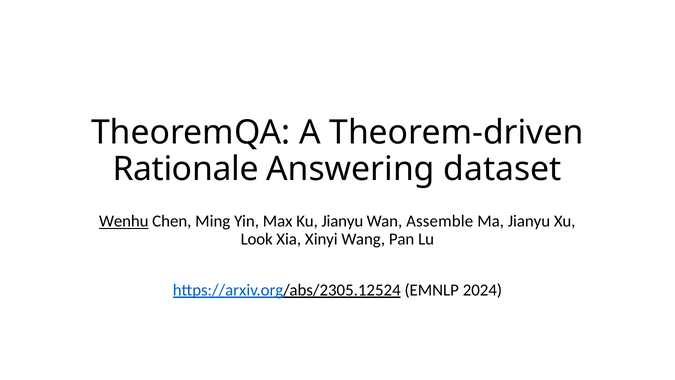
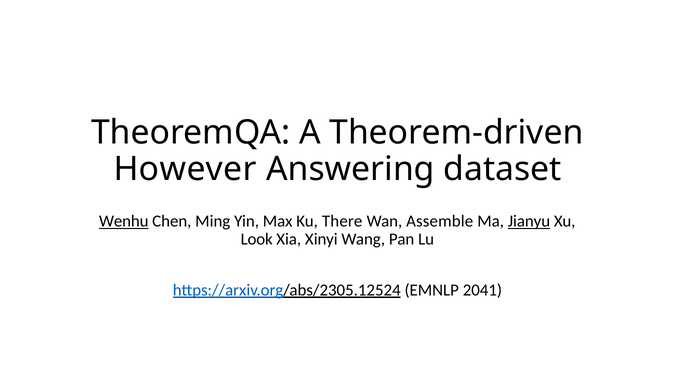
Rationale: Rationale -> However (185, 169)
Ku Jianyu: Jianyu -> There (342, 221)
Jianyu underline: none -> present (529, 221)
2024: 2024 -> 2041 (482, 290)
